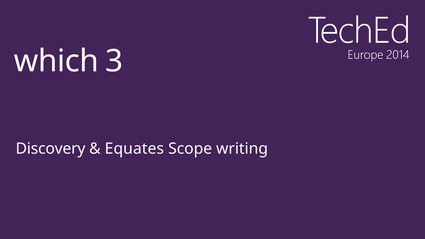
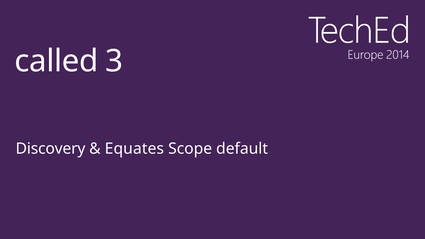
which: which -> called (56, 61)
writing: writing -> default (242, 149)
